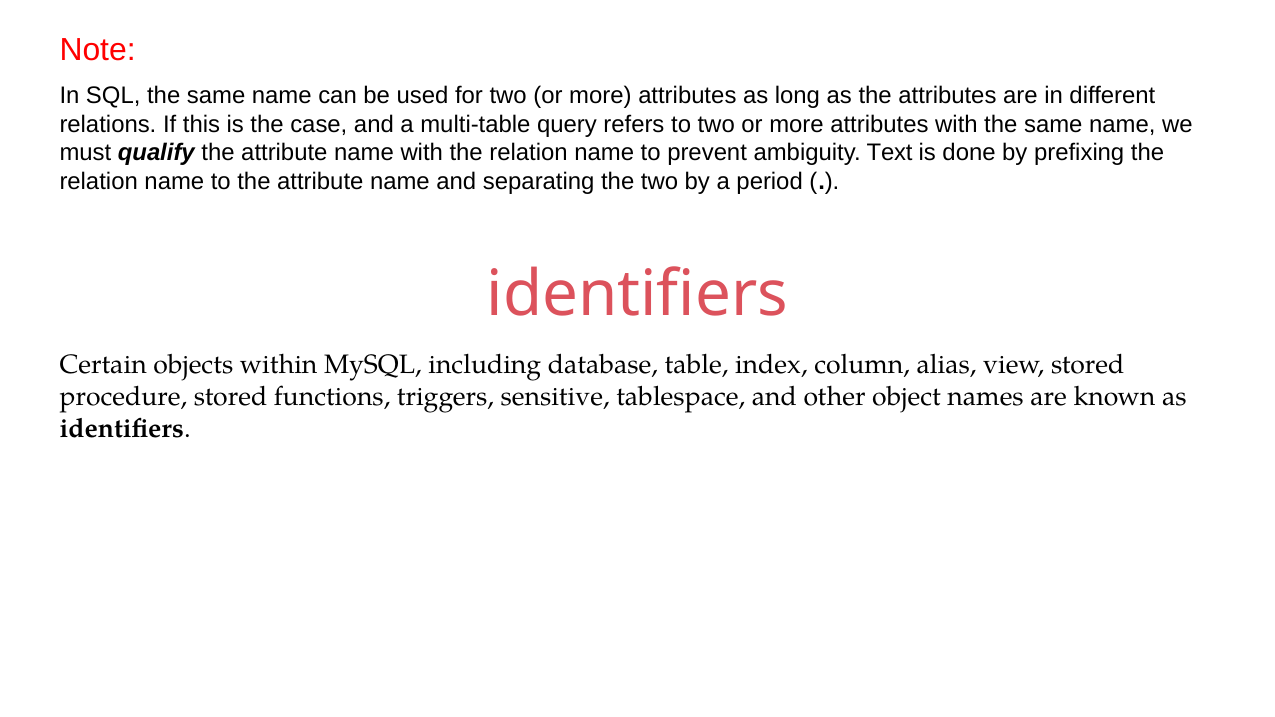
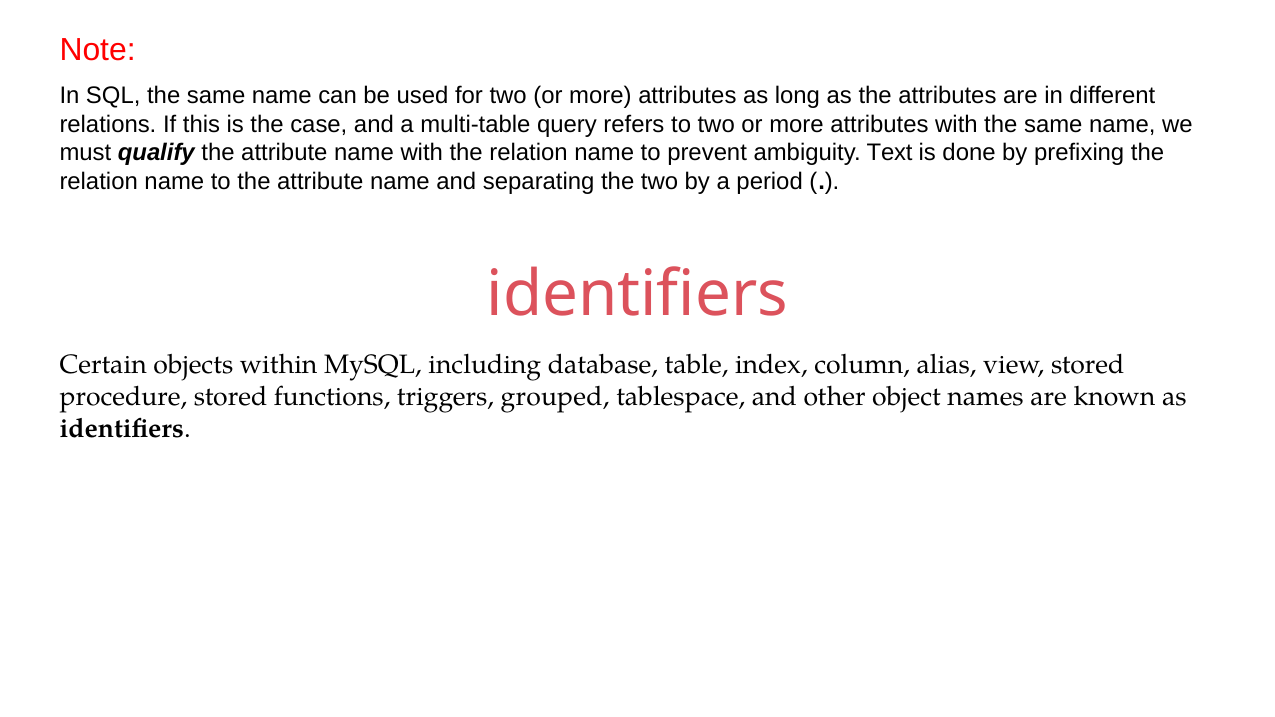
sensitive: sensitive -> grouped (555, 397)
